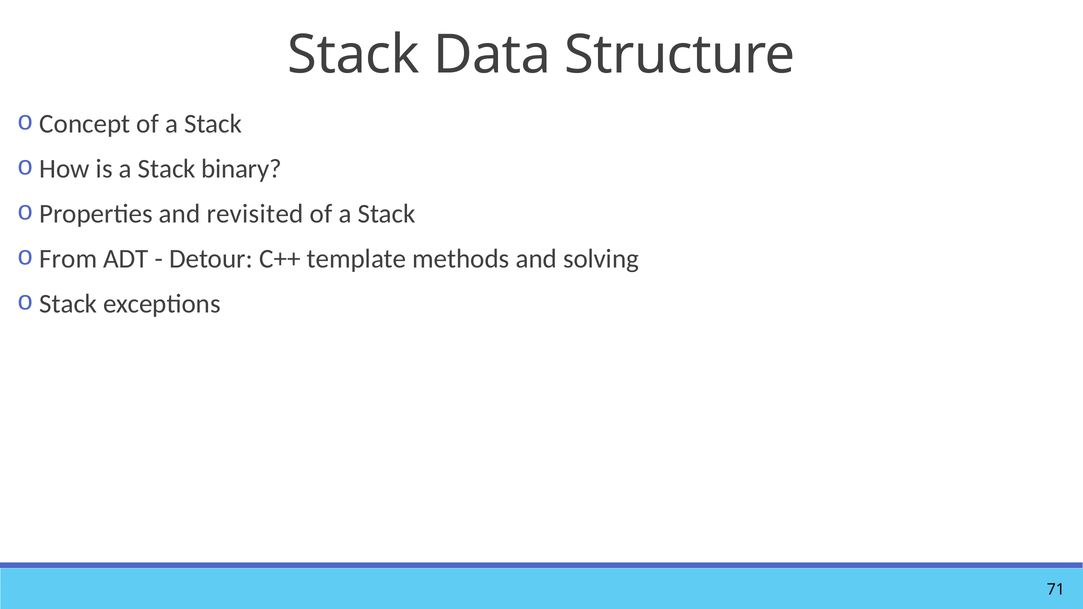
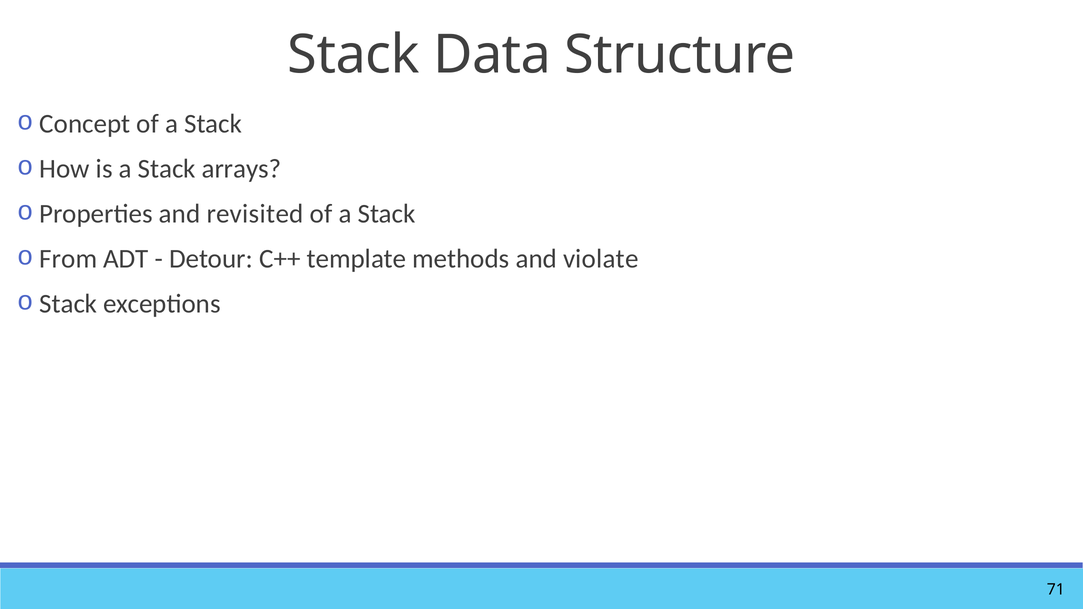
binary: binary -> arrays (241, 169)
solving: solving -> violate (601, 259)
